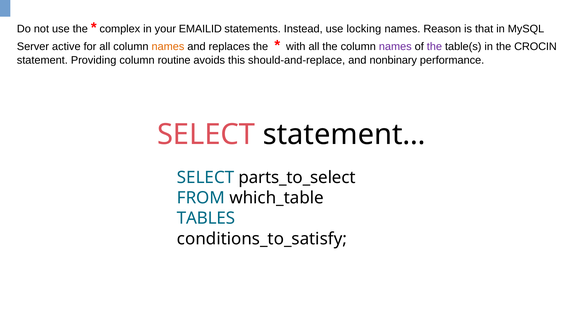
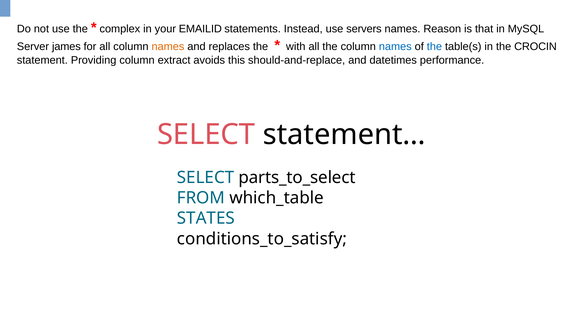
locking: locking -> servers (364, 29)
active: active -> james (66, 47)
names colour: purple -> blue (395, 47)
the colour: purple -> blue (434, 47)
routine: routine -> extract (174, 60)
nonbinary: nonbinary -> datetimes (393, 60)
TABLES: TABLES -> STATES (206, 218)
